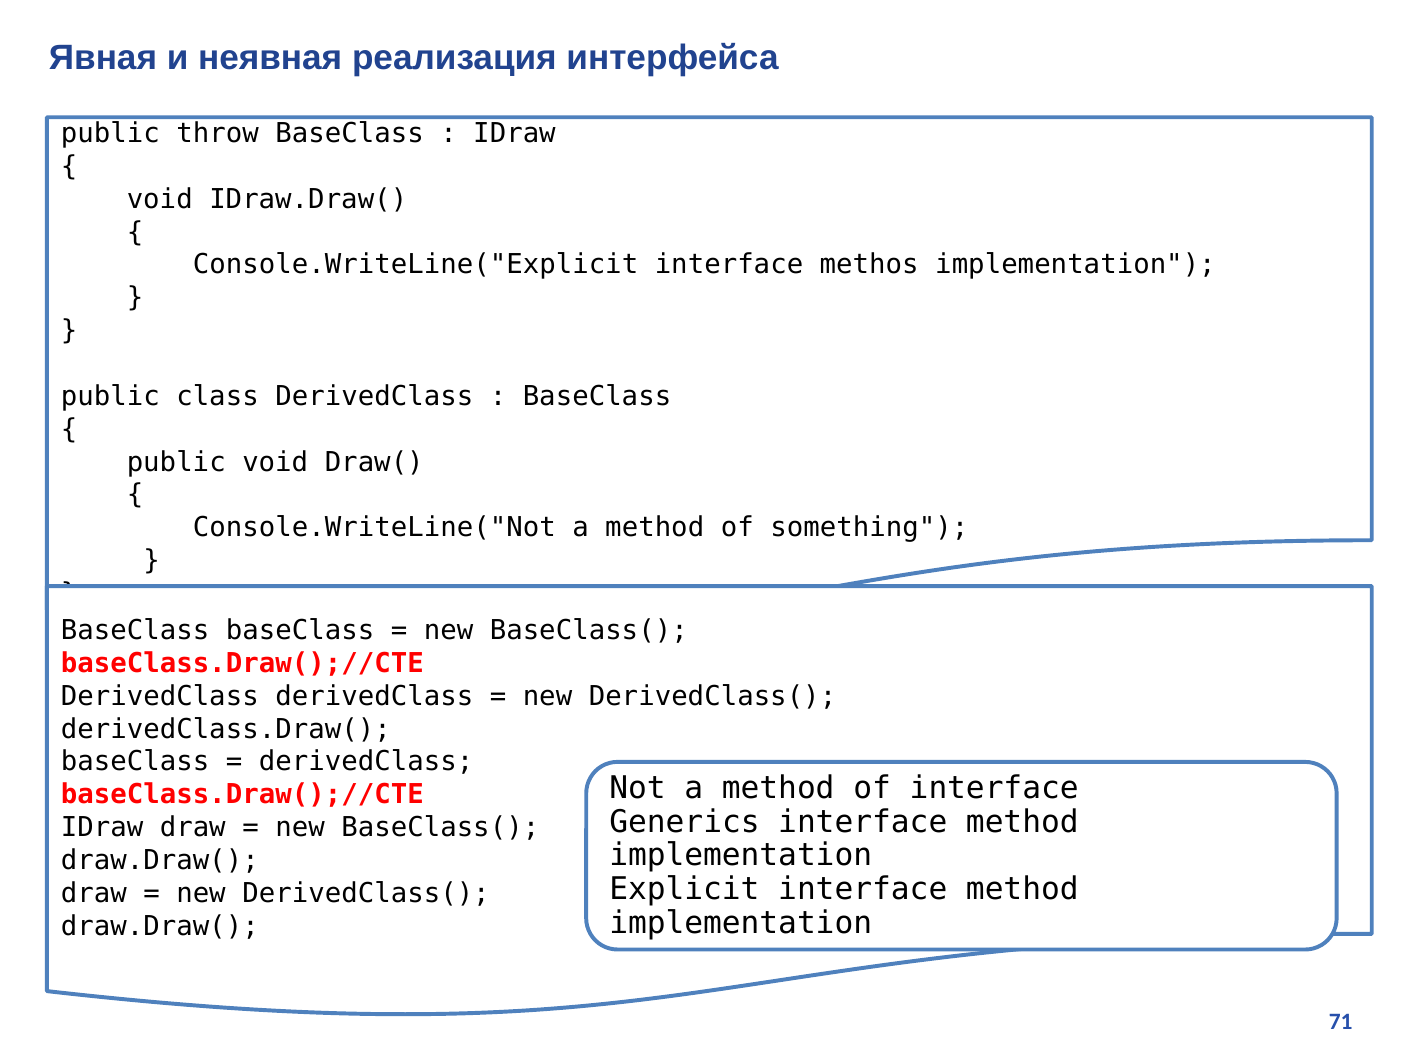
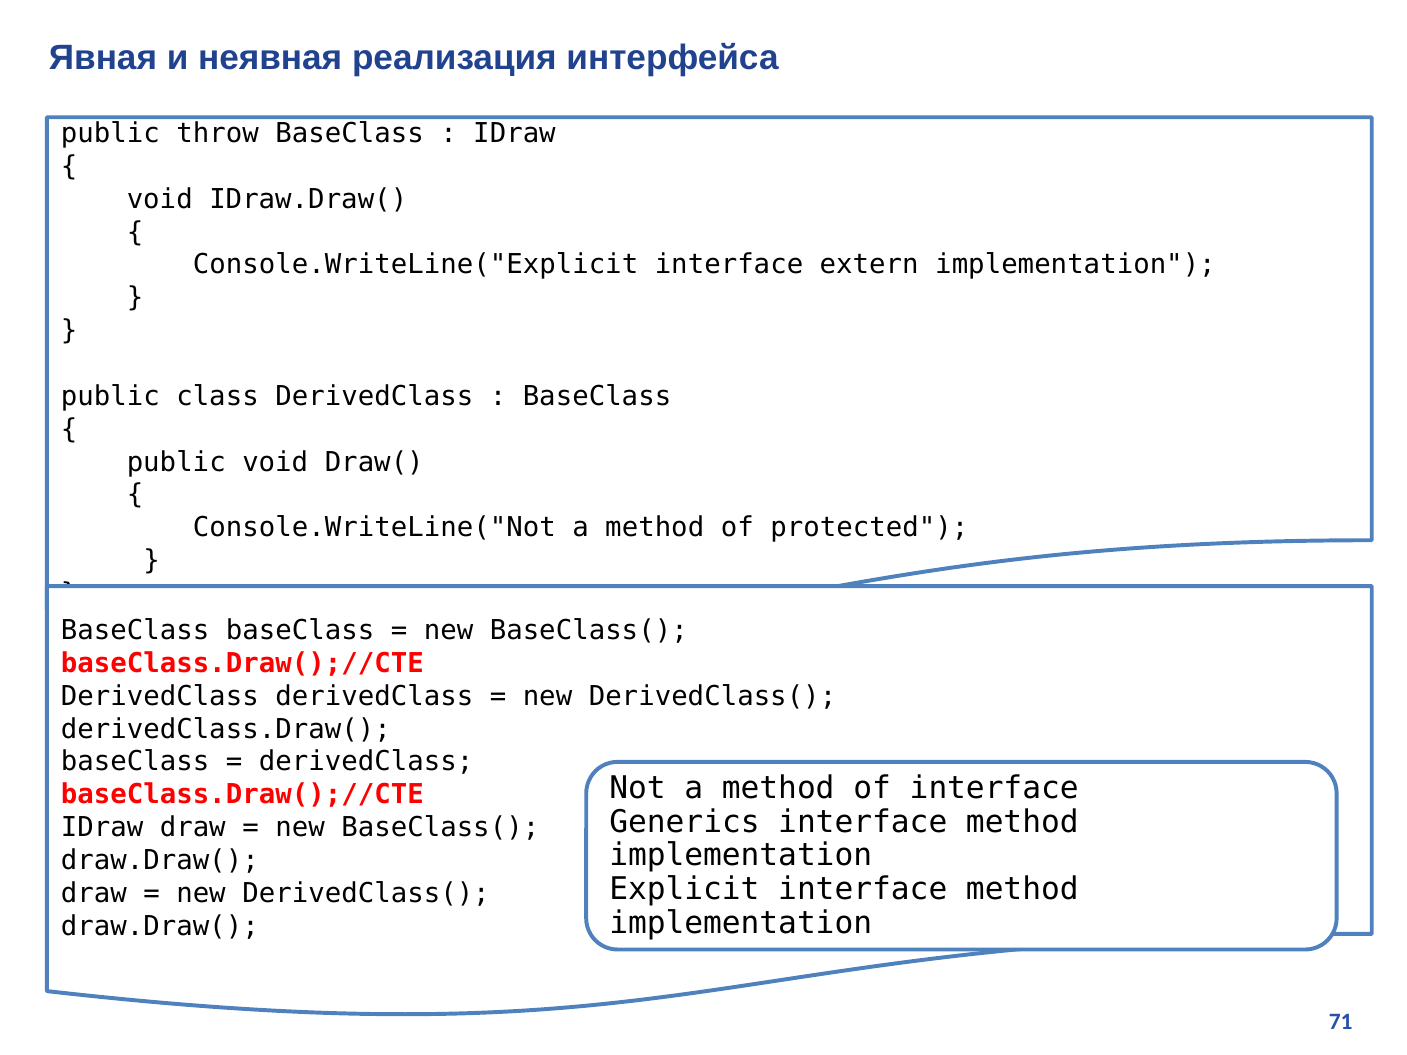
methos: methos -> extern (869, 265)
something: something -> protected (869, 528)
